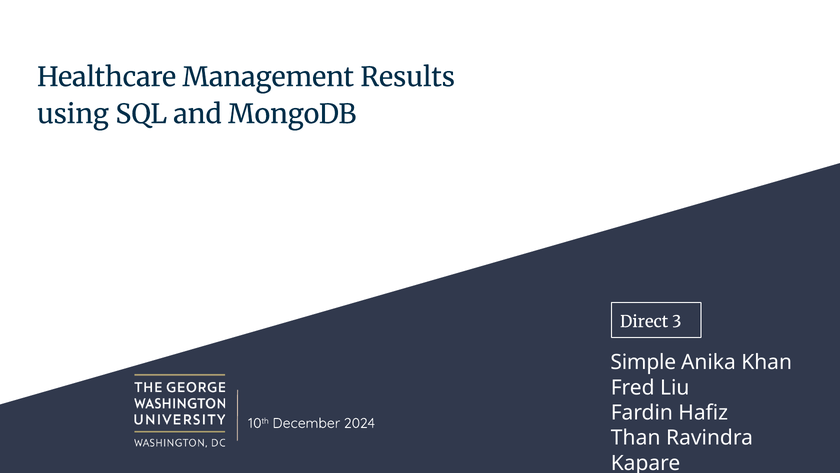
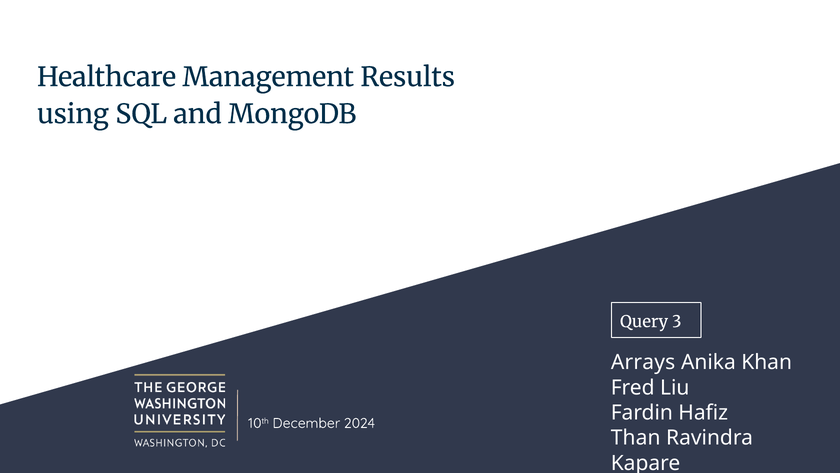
Direct: Direct -> Query (644, 321)
Simple: Simple -> Arrays (643, 362)
